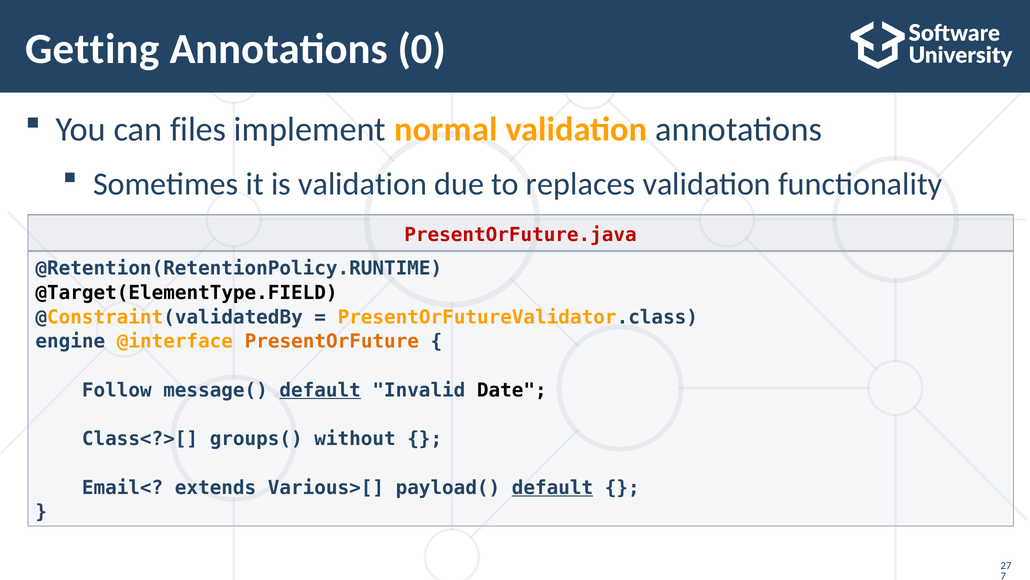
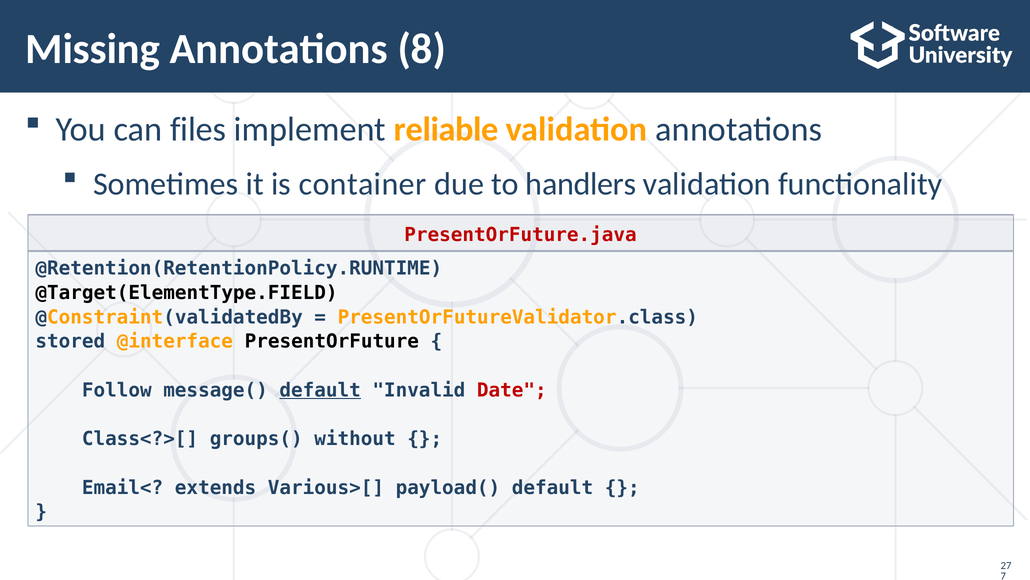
Getting: Getting -> Missing (93, 49)
0: 0 -> 8 (422, 49)
normal: normal -> reliable (446, 129)
is validation: validation -> container (362, 184)
replaces: replaces -> handlers (581, 184)
engine: engine -> stored (70, 341)
PresentOrFuture colour: orange -> black (332, 341)
Date colour: black -> red (512, 390)
default underline: present -> none (553, 487)
